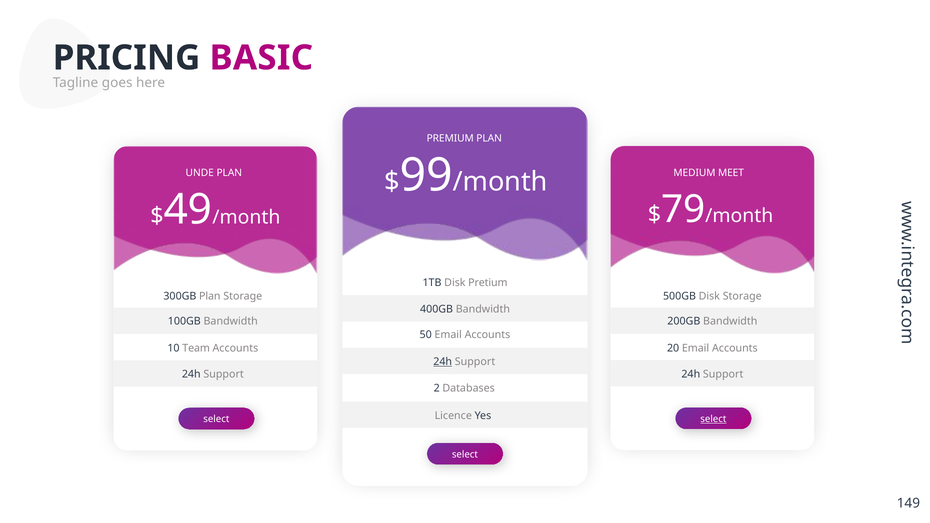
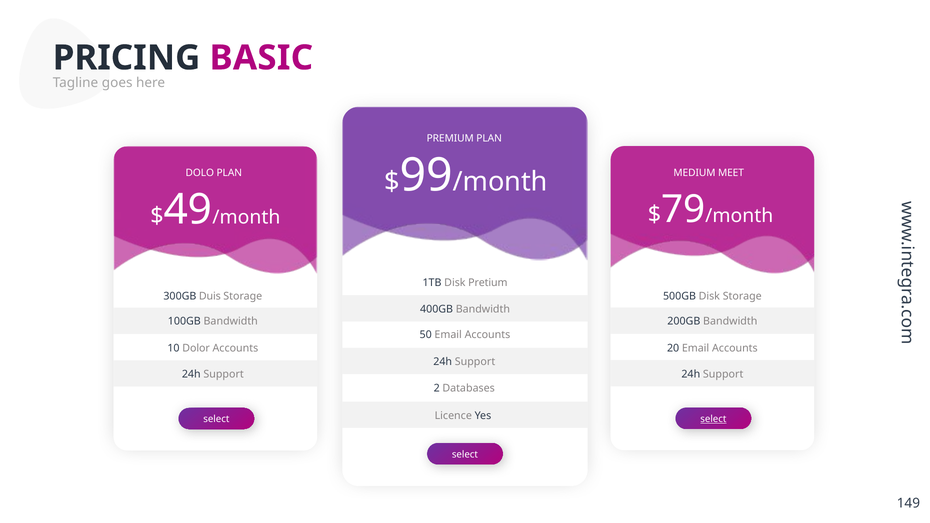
UNDE: UNDE -> DOLO (200, 173)
300GB Plan: Plan -> Duis (210, 296)
Team: Team -> Dolor (196, 348)
24h underline: present -> none (443, 362)
